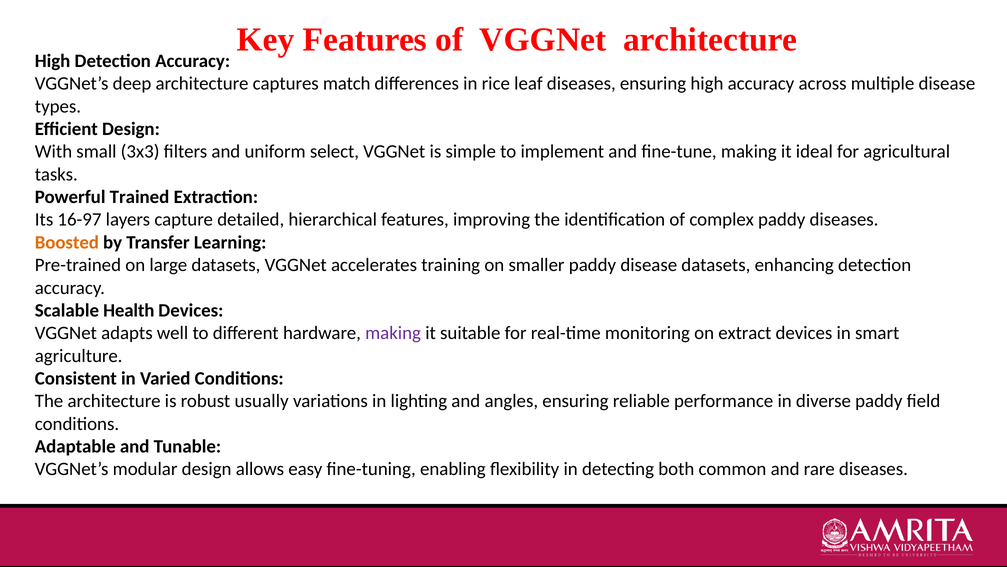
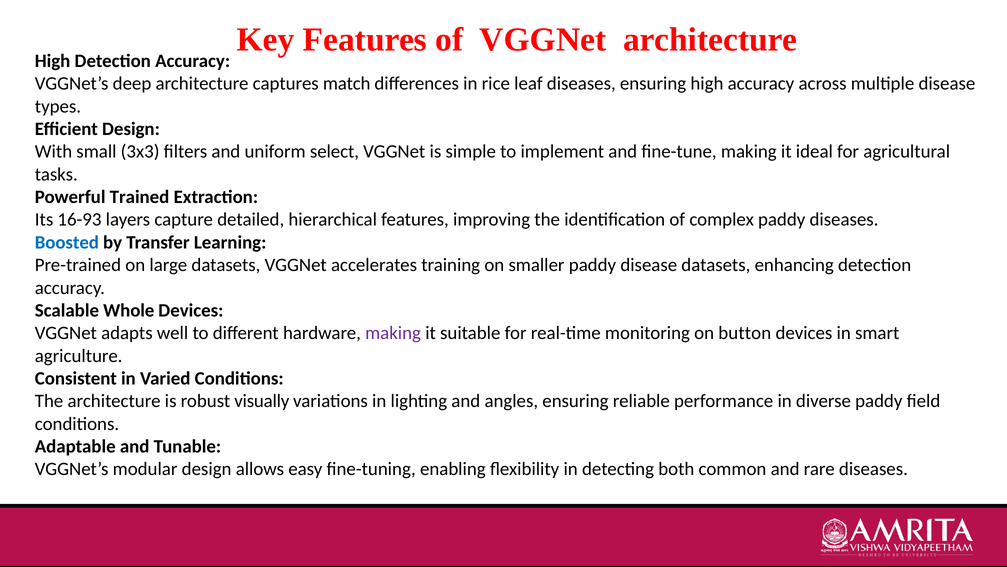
16-97: 16-97 -> 16-93 (79, 220)
Boosted colour: orange -> blue (67, 242)
Health: Health -> Whole (129, 310)
extract: extract -> button (745, 333)
usually: usually -> visually (262, 401)
